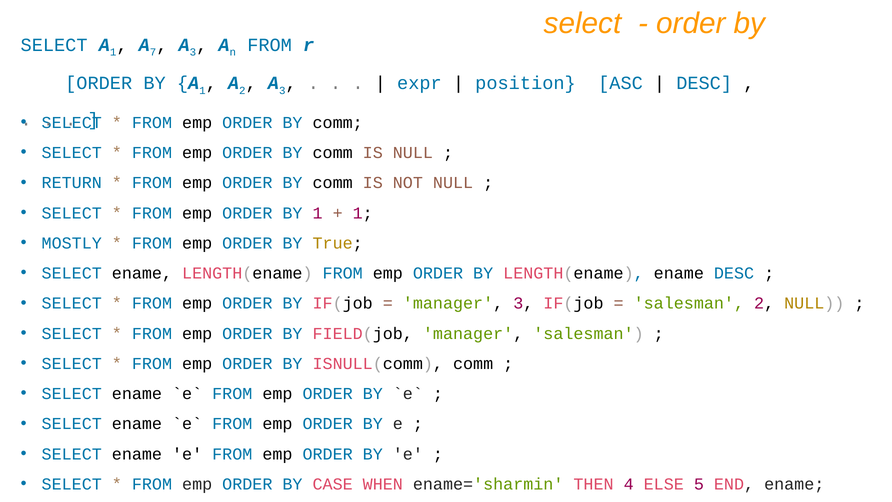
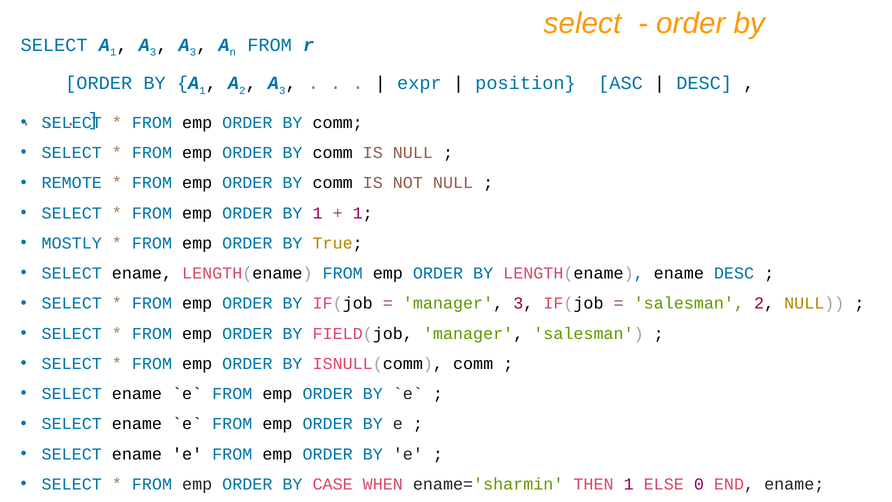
7: 7 -> 3 (153, 52)
RETURN: RETURN -> REMOTE (72, 183)
THEN 4: 4 -> 1 (629, 484)
5: 5 -> 0 (699, 484)
